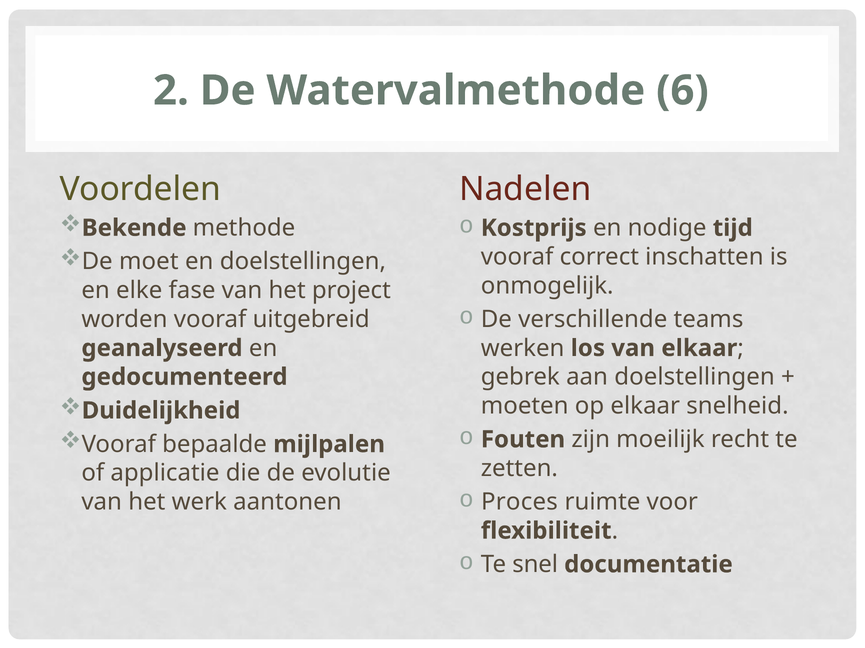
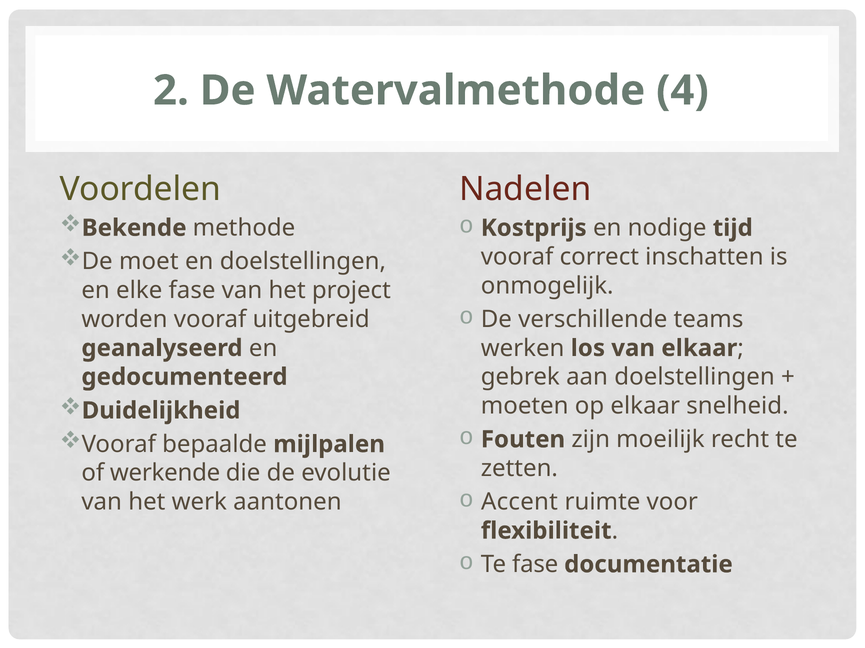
6: 6 -> 4 (682, 91)
applicatie: applicatie -> werkende (165, 474)
Proces: Proces -> Accent (519, 502)
Te snel: snel -> fase (535, 565)
